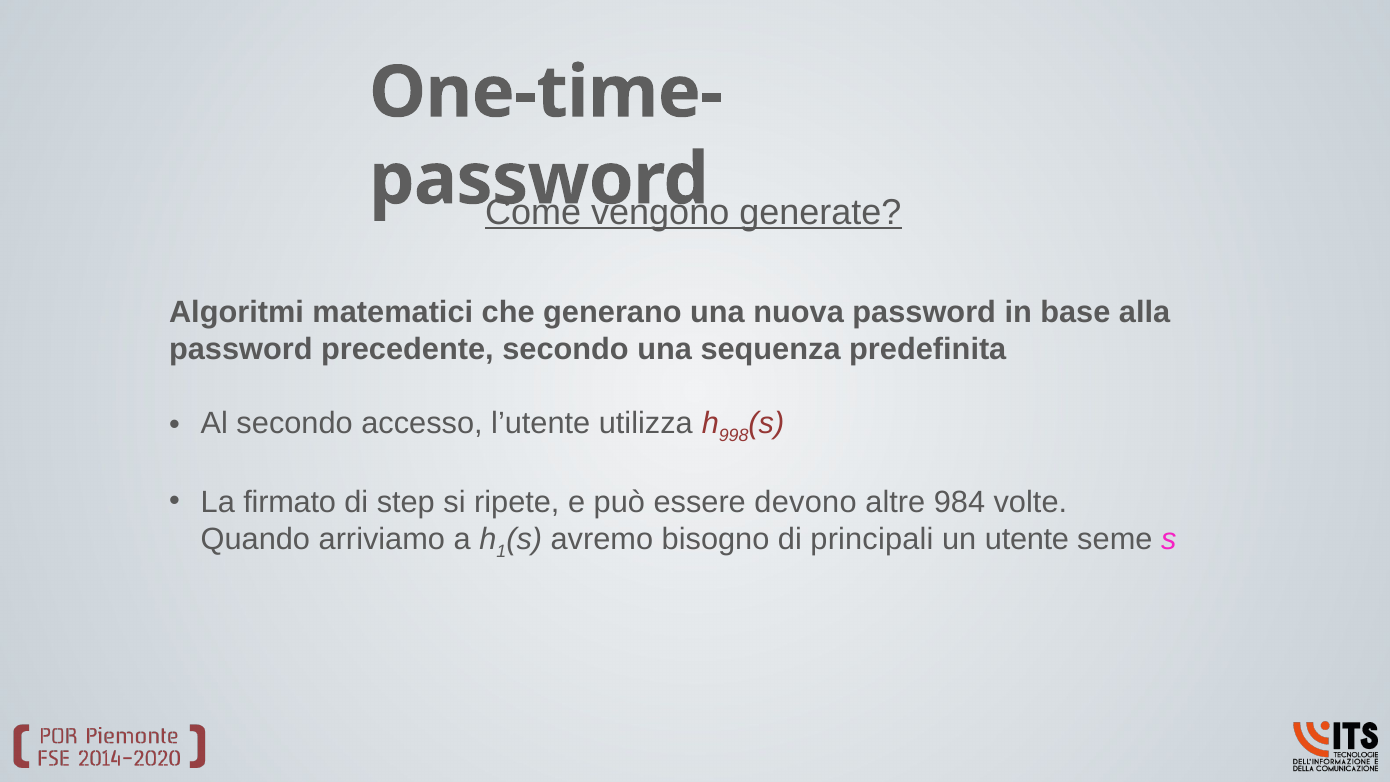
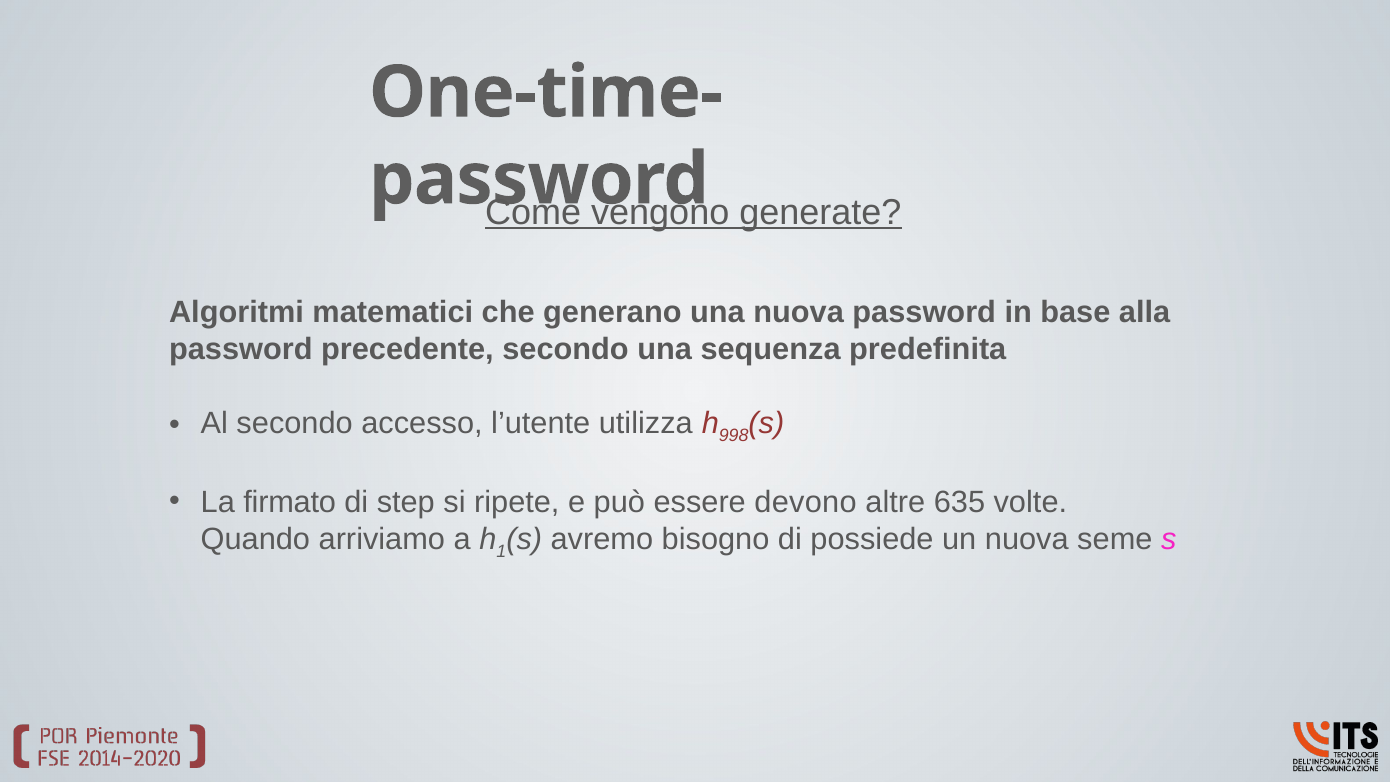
984: 984 -> 635 (959, 502)
principali: principali -> possiede (872, 539)
un utente: utente -> nuova (1027, 539)
